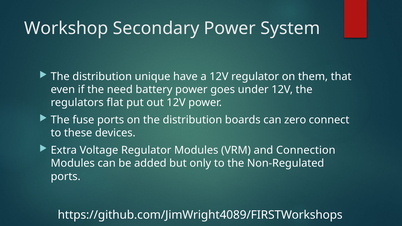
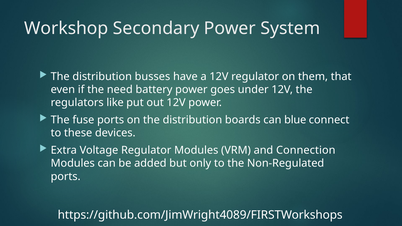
unique: unique -> busses (152, 77)
flat: flat -> like (115, 103)
zero: zero -> blue (295, 120)
